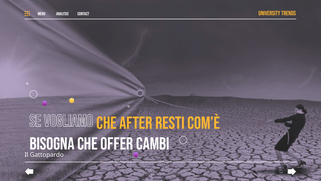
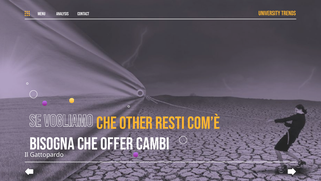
after: after -> other (136, 123)
